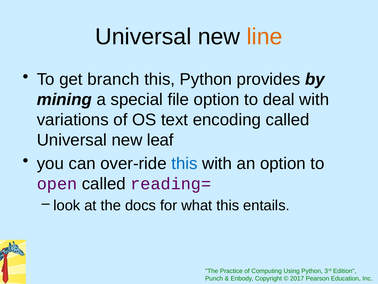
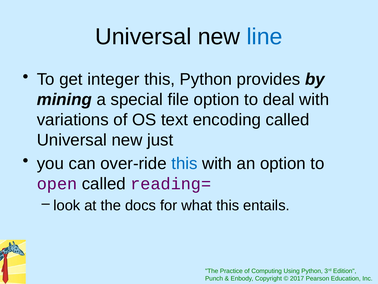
line colour: orange -> blue (265, 37)
branch: branch -> integer (113, 79)
leaf: leaf -> just (160, 140)
